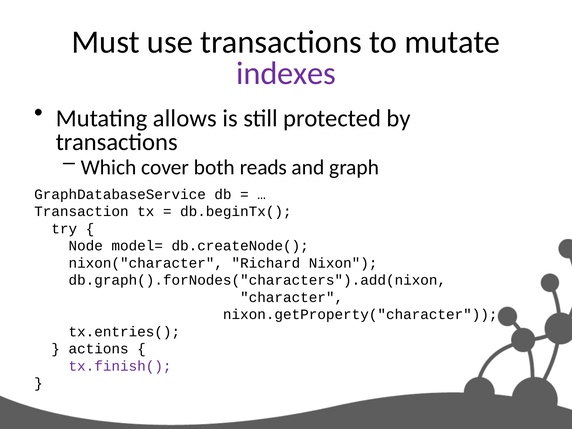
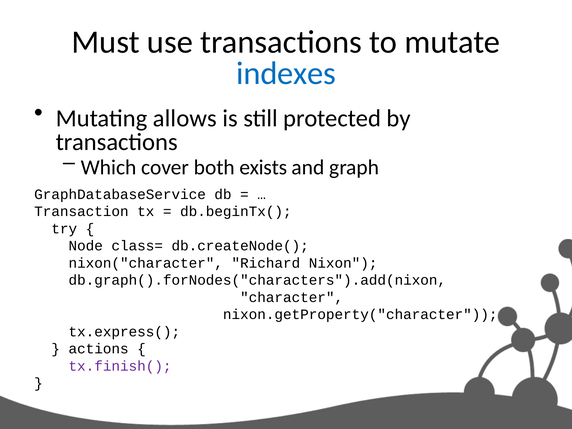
indexes colour: purple -> blue (286, 73)
reads: reads -> exists (263, 167)
model=: model= -> class= (137, 246)
tx.entries(: tx.entries( -> tx.express( (124, 332)
